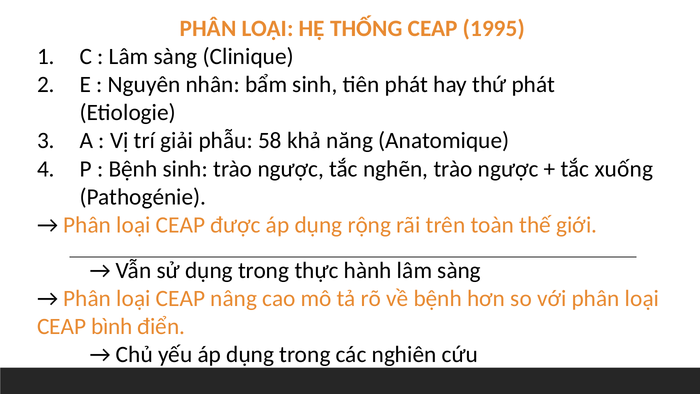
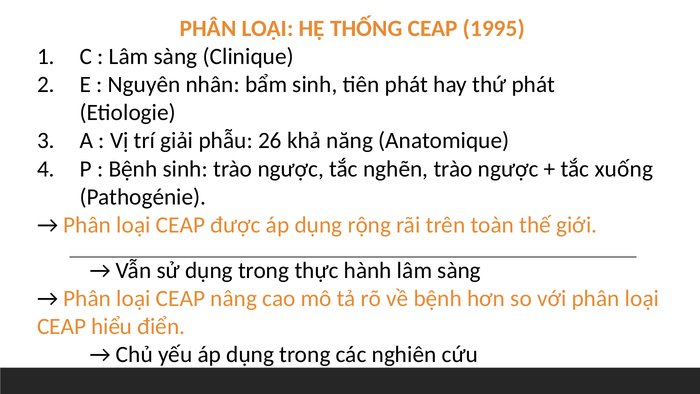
58: 58 -> 26 (270, 141)
bình: bình -> hiểu (112, 326)
